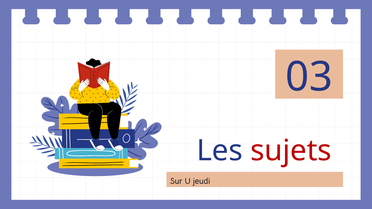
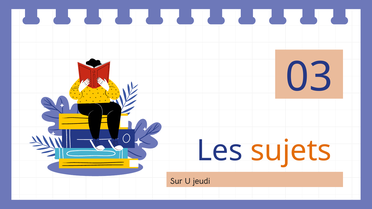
sujets colour: red -> orange (291, 151)
